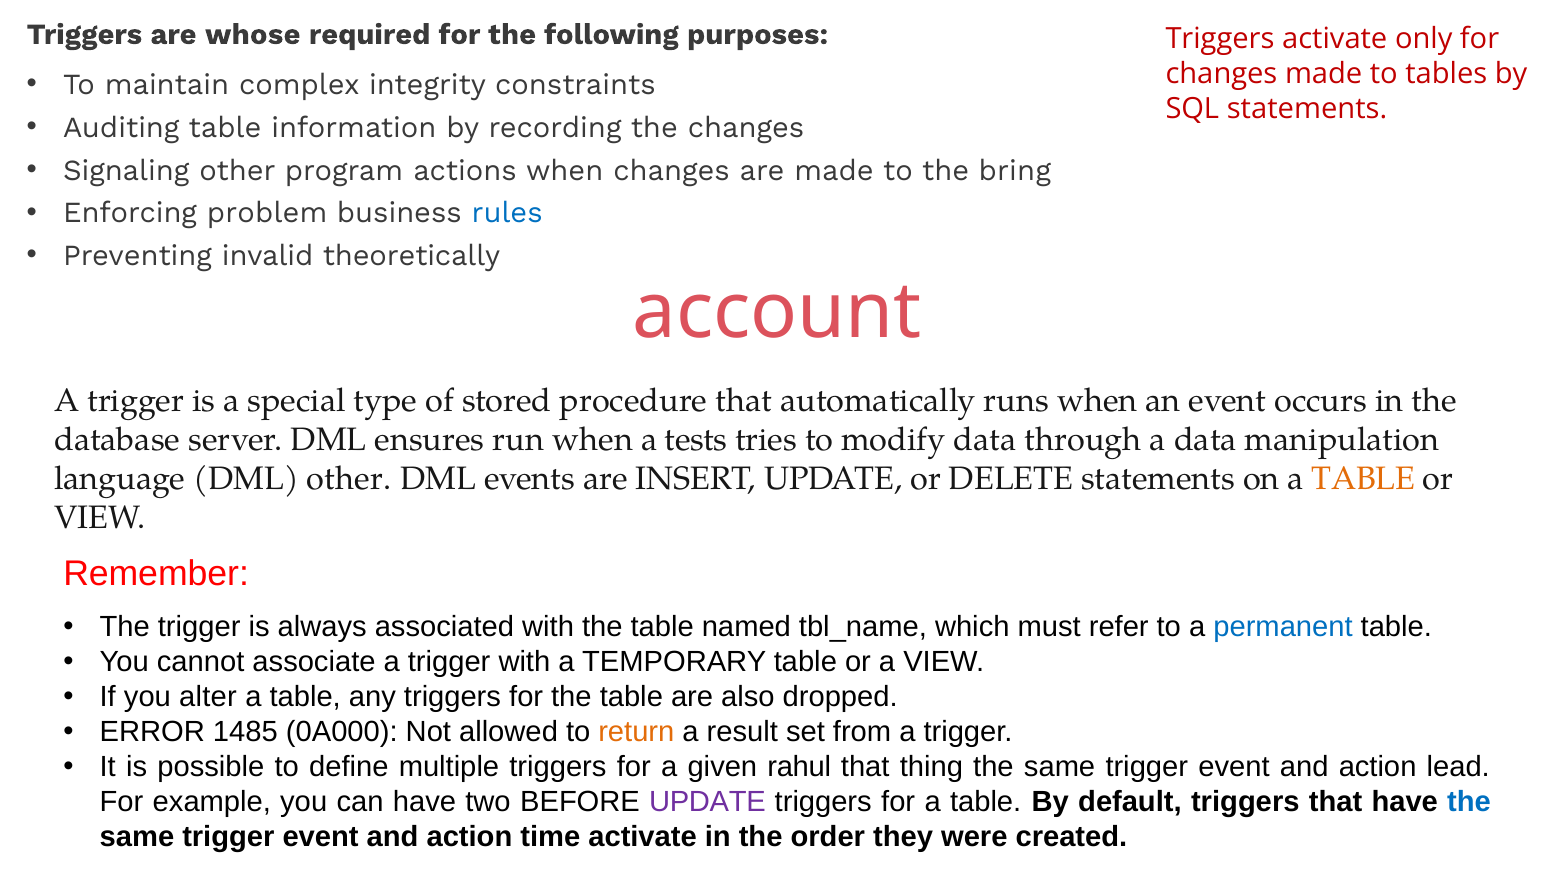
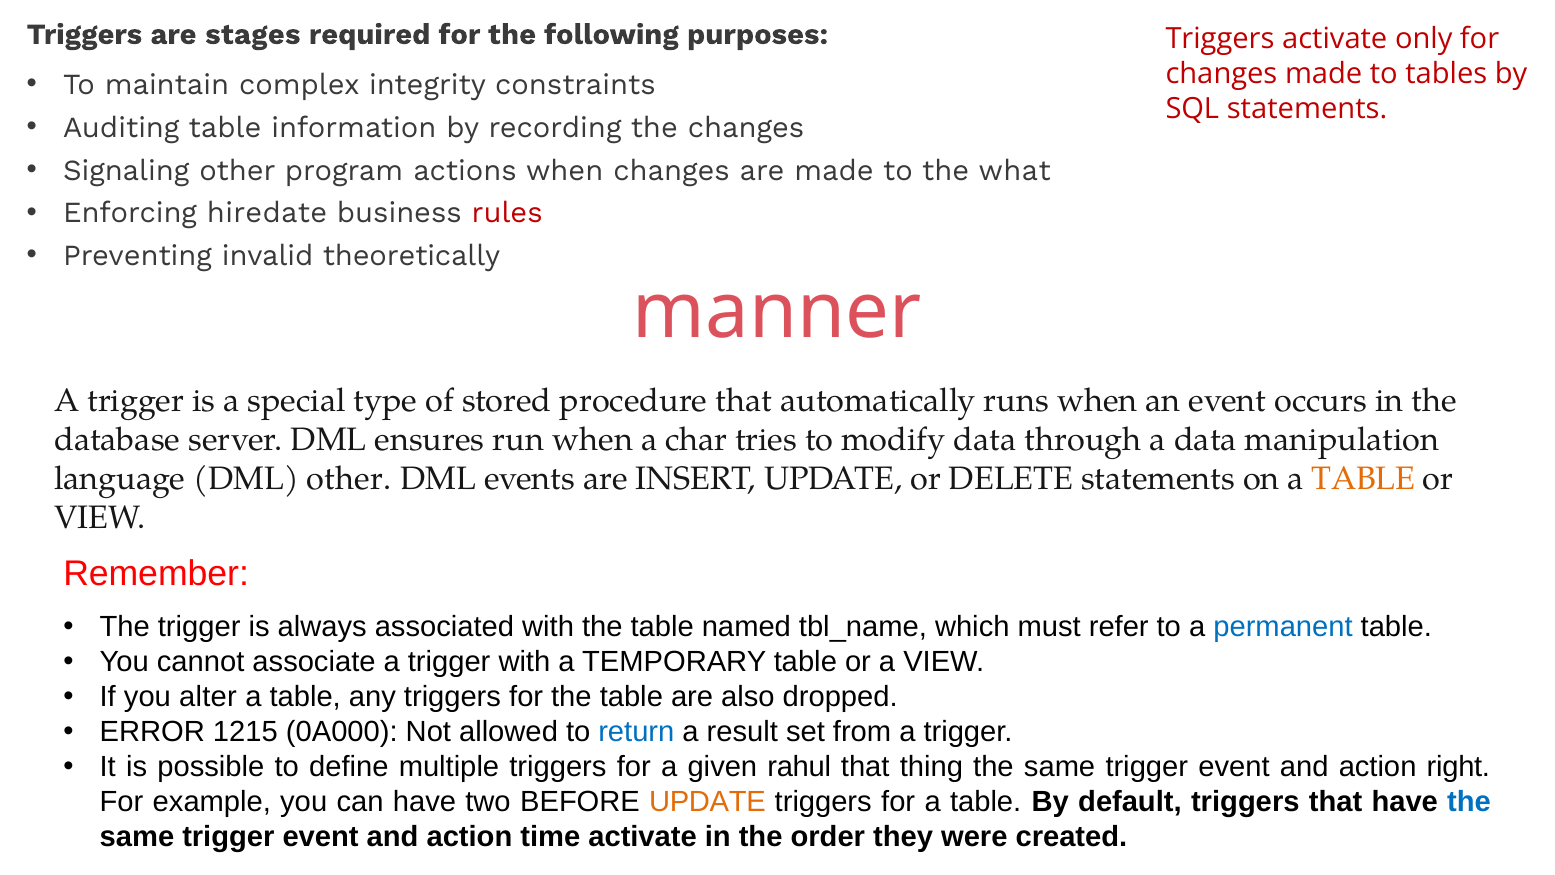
whose: whose -> stages (253, 34)
bring: bring -> what (1015, 170)
problem: problem -> hiredate (267, 213)
rules colour: blue -> red (507, 213)
account: account -> manner (777, 312)
tests: tests -> char (696, 439)
1485: 1485 -> 1215 (245, 732)
return colour: orange -> blue (636, 732)
lead: lead -> right (1458, 767)
UPDATE colour: purple -> orange (707, 802)
